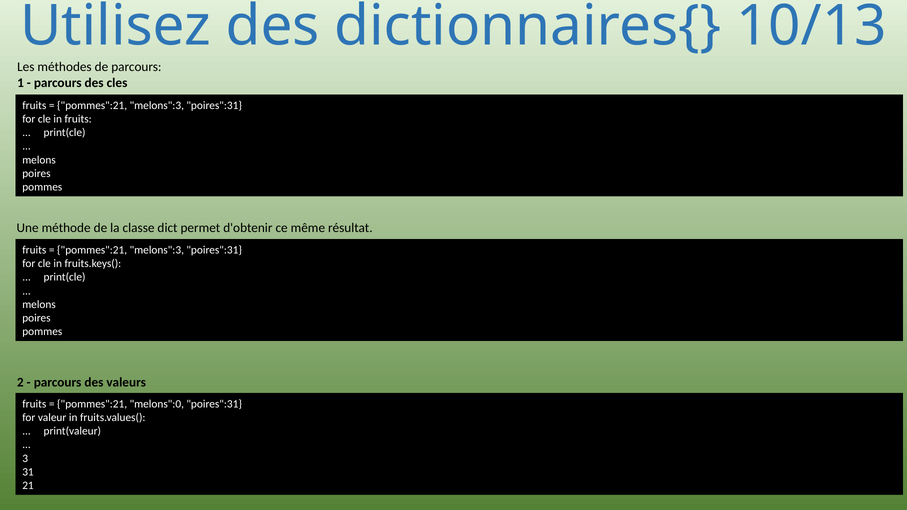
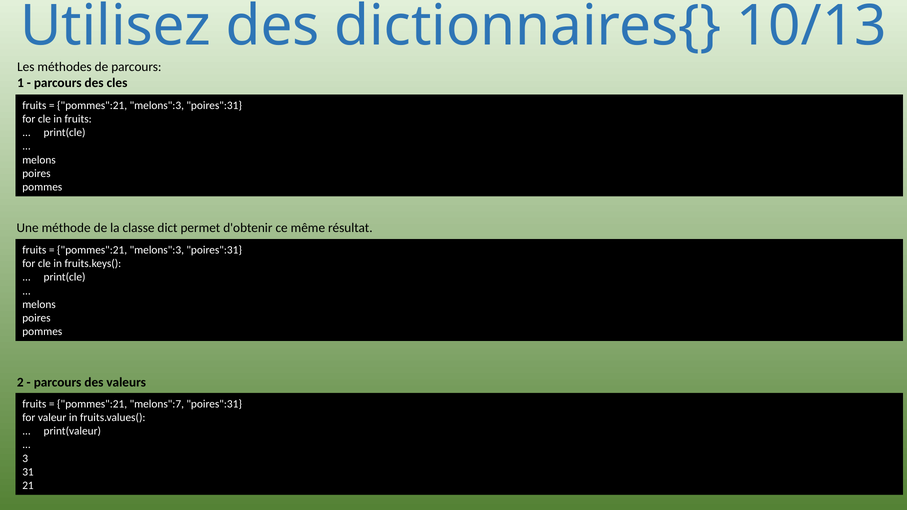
melons":0: melons":0 -> melons":7 (157, 404)
